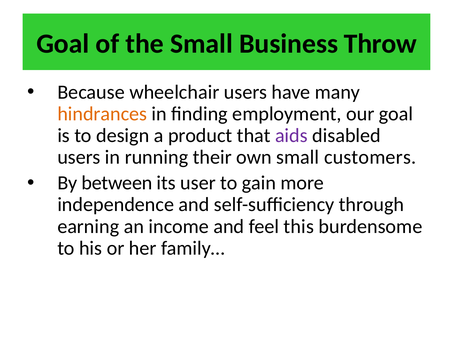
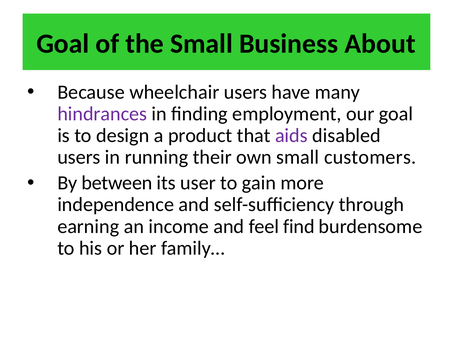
Throw: Throw -> About (380, 44)
hindrances colour: orange -> purple (102, 114)
this: this -> find (299, 227)
